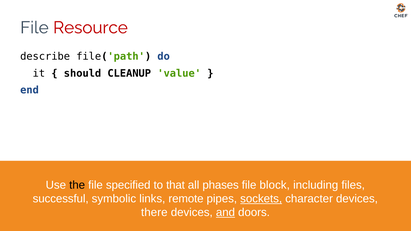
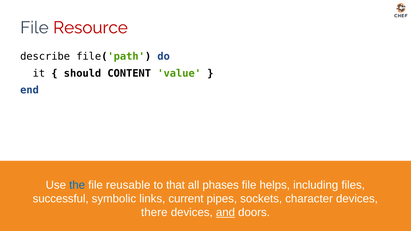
CLEANUP: CLEANUP -> CONTENT (129, 73)
the colour: black -> blue (77, 185)
specified: specified -> reusable (128, 185)
block: block -> helps (275, 185)
remote: remote -> current (186, 199)
sockets underline: present -> none (261, 199)
